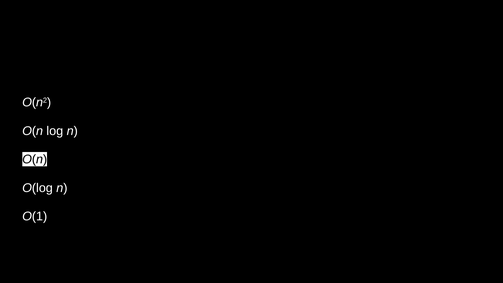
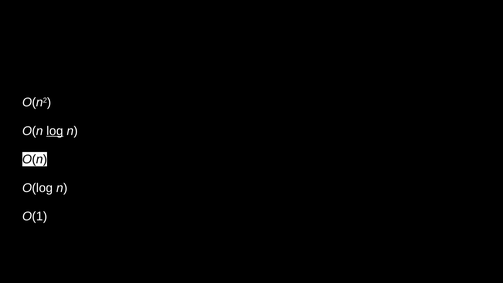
log underline: none -> present (55, 131)
